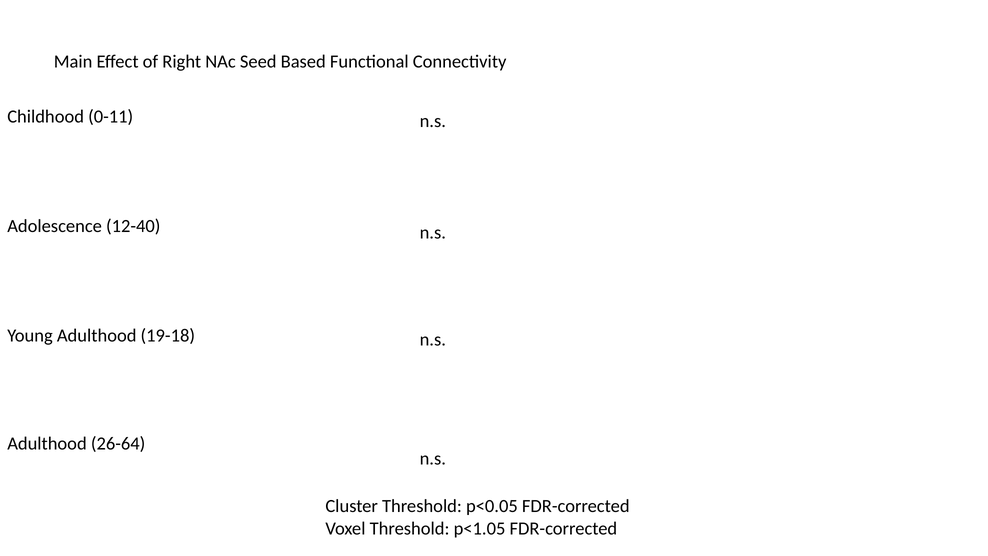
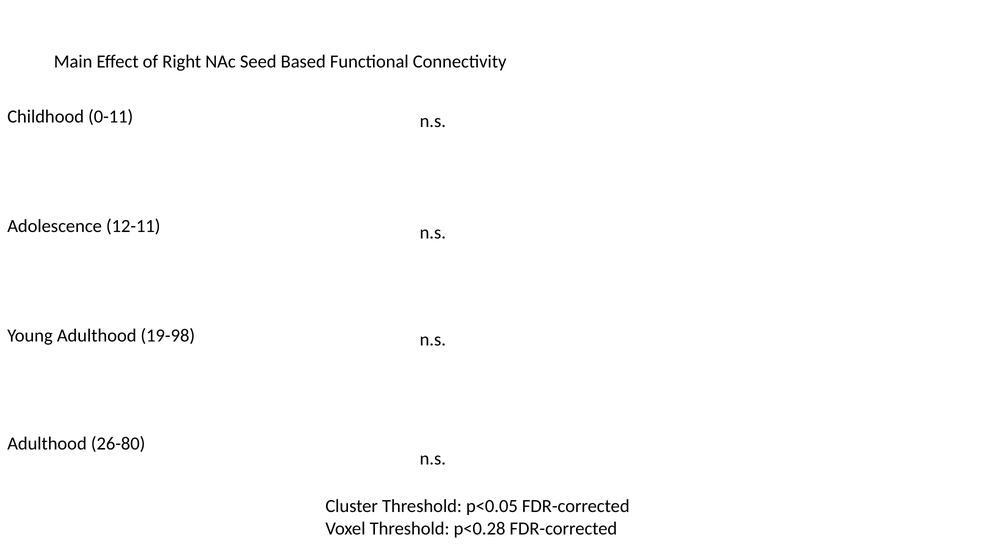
12-40: 12-40 -> 12-11 (133, 226)
19-18: 19-18 -> 19-98 (168, 335)
26-64: 26-64 -> 26-80 (118, 444)
p<1.05: p<1.05 -> p<0.28 (480, 528)
